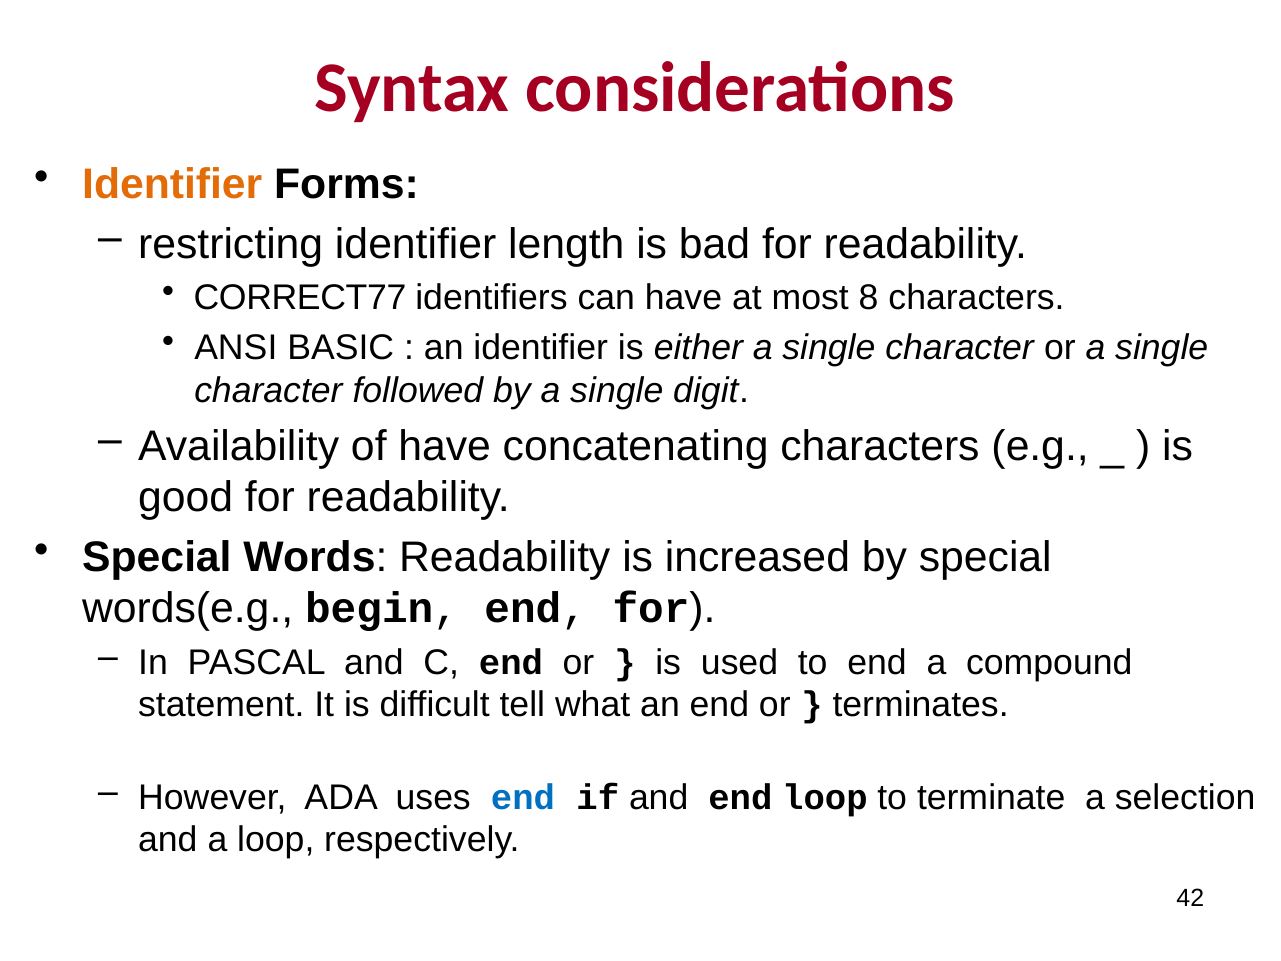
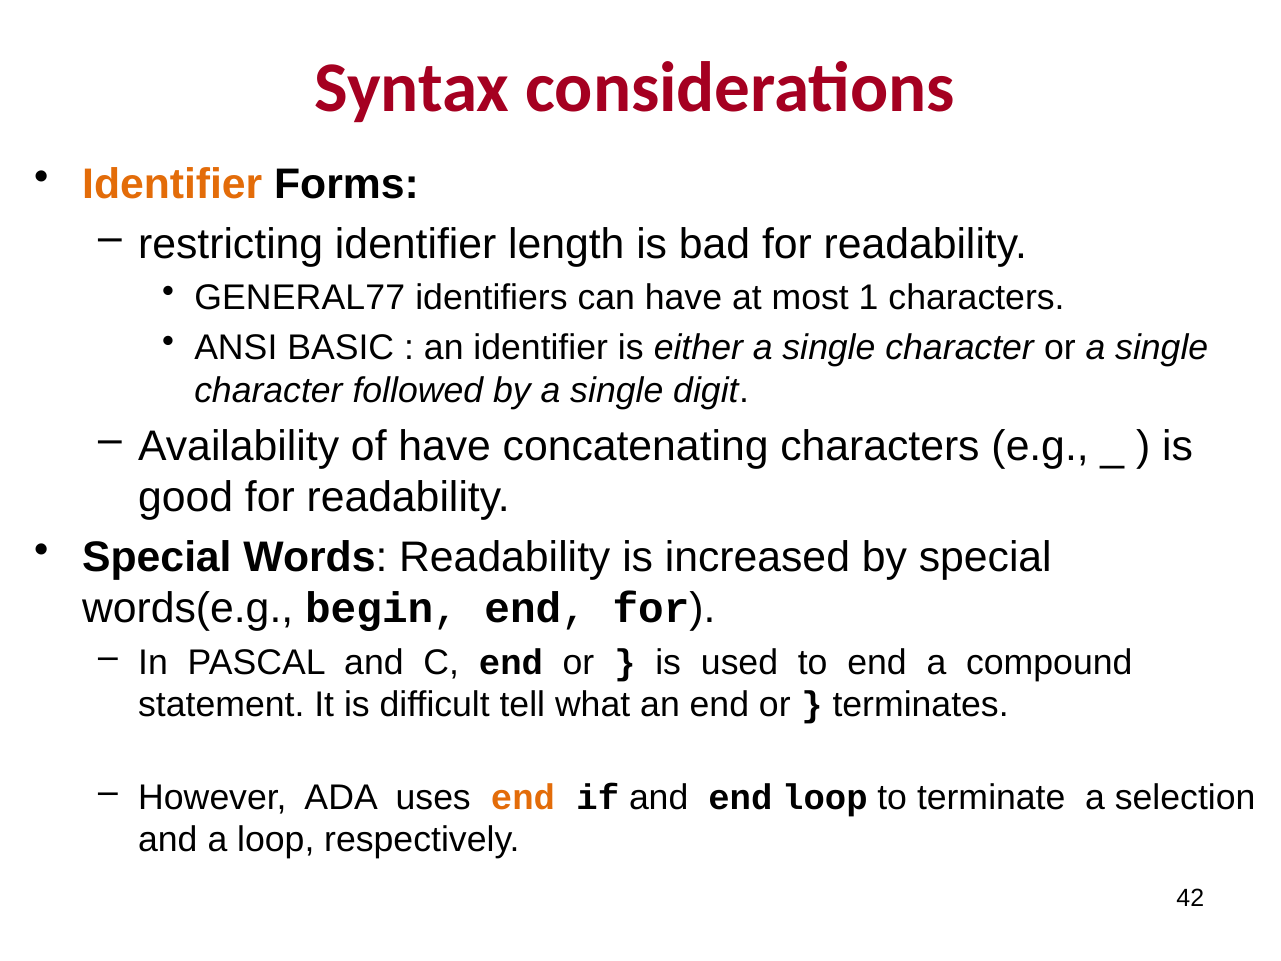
CORRECT77: CORRECT77 -> GENERAL77 (300, 298)
8: 8 -> 1 (869, 298)
end colour: blue -> orange (523, 797)
